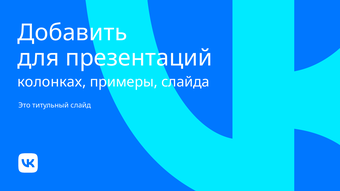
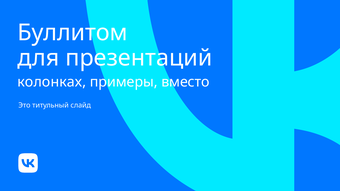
Добавить: Добавить -> Буллитом (72, 33)
слайда: слайда -> вместо (185, 82)
